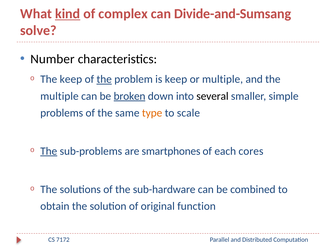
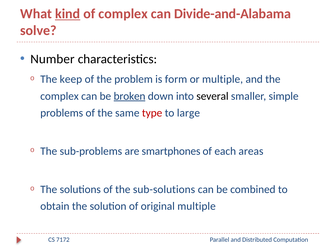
Divide-and-Sumsang: Divide-and-Sumsang -> Divide-and-Alabama (233, 14)
the underline: present -> none (104, 79)
is keep: keep -> form (176, 79)
multiple: multiple -> complex (59, 96)
type colour: orange -> red (152, 113)
scale: scale -> large (188, 113)
The underline: present -> none (49, 151)
cores: cores -> areas (251, 151)
sub-hardware: sub-hardware -> sub-solutions (164, 189)
original function: function -> multiple (197, 206)
